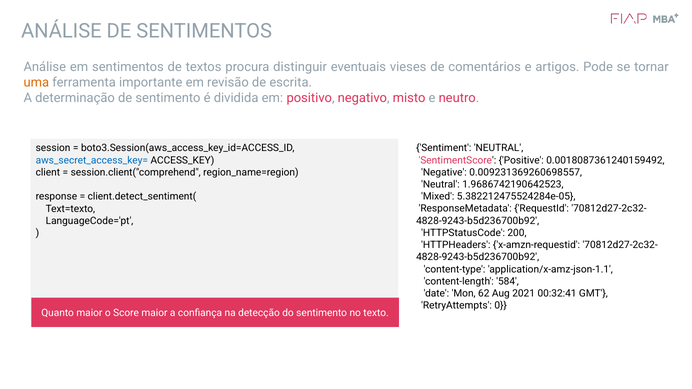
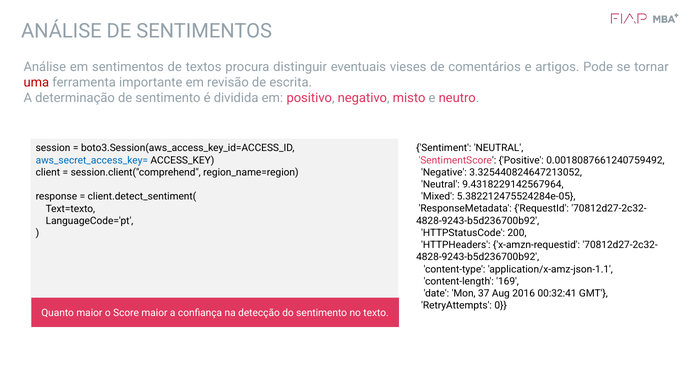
uma colour: orange -> red (36, 83)
0.0018087361240159492: 0.0018087361240159492 -> 0.0018087661240759492 (605, 160)
0.009231369260698557: 0.009231369260698557 -> 3.325440824647213052 (526, 172)
1.9686742190642523: 1.9686742190642523 -> 9.4318229142567964 (513, 185)
584: 584 -> 169 (508, 282)
62: 62 -> 37 (484, 294)
2021: 2021 -> 2016 (524, 294)
